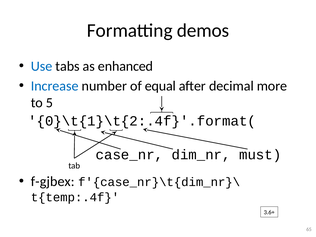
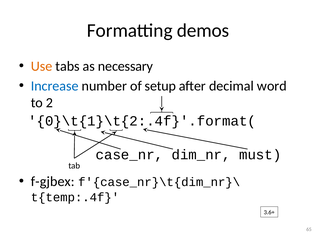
Use colour: blue -> orange (42, 66)
enhanced: enhanced -> necessary (126, 66)
equal: equal -> setup (160, 86)
more: more -> word (272, 86)
5: 5 -> 2 (49, 103)
